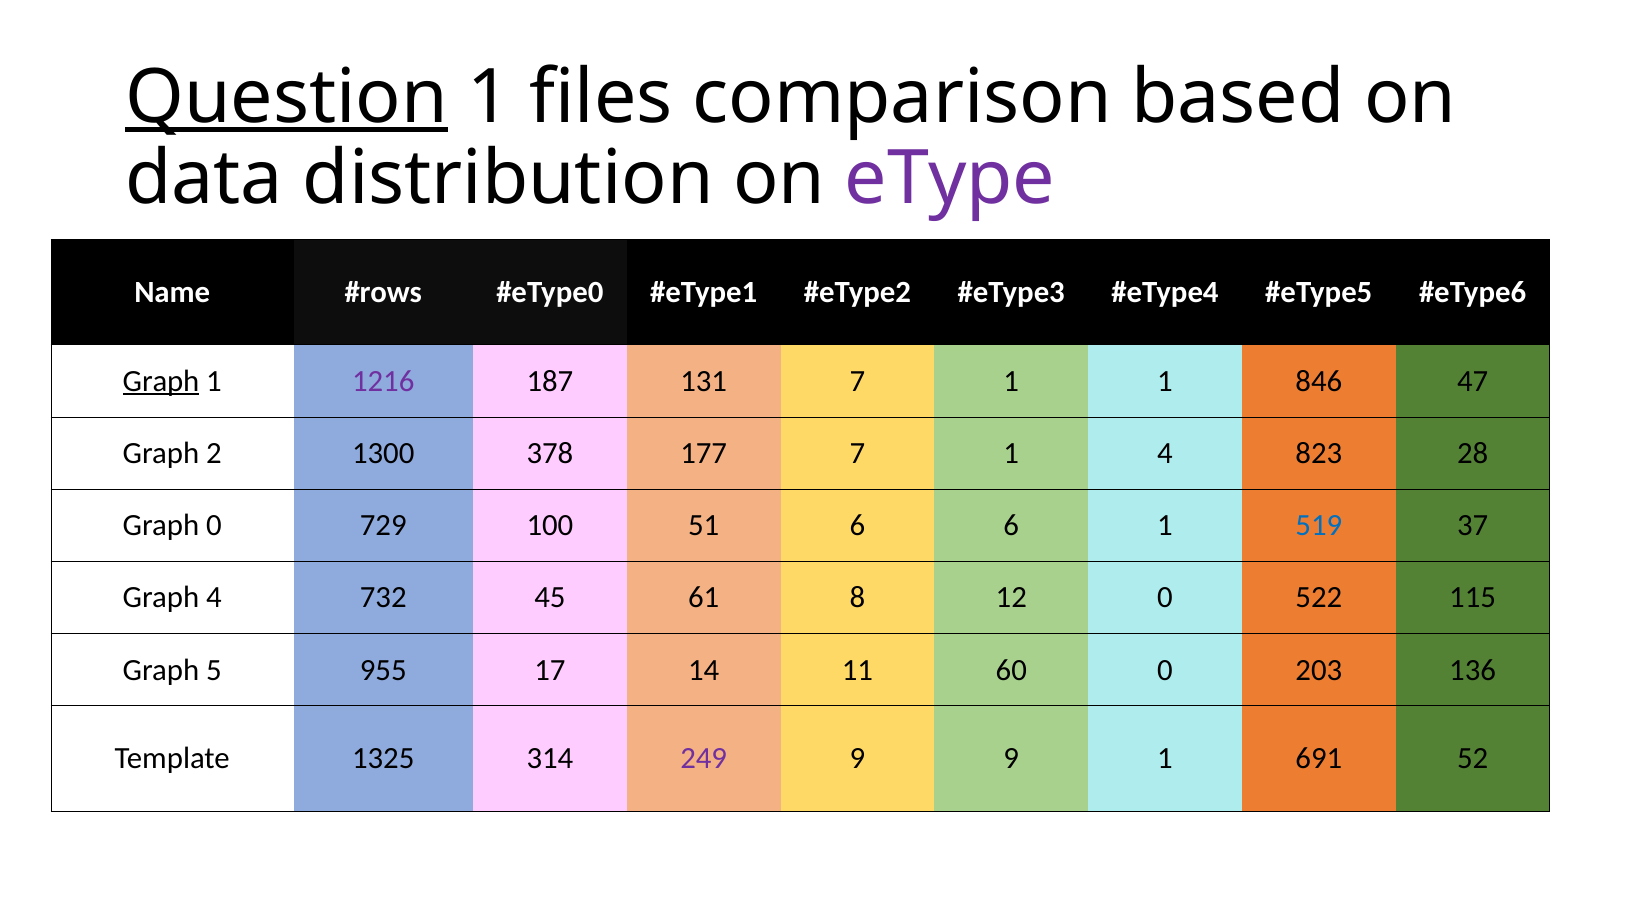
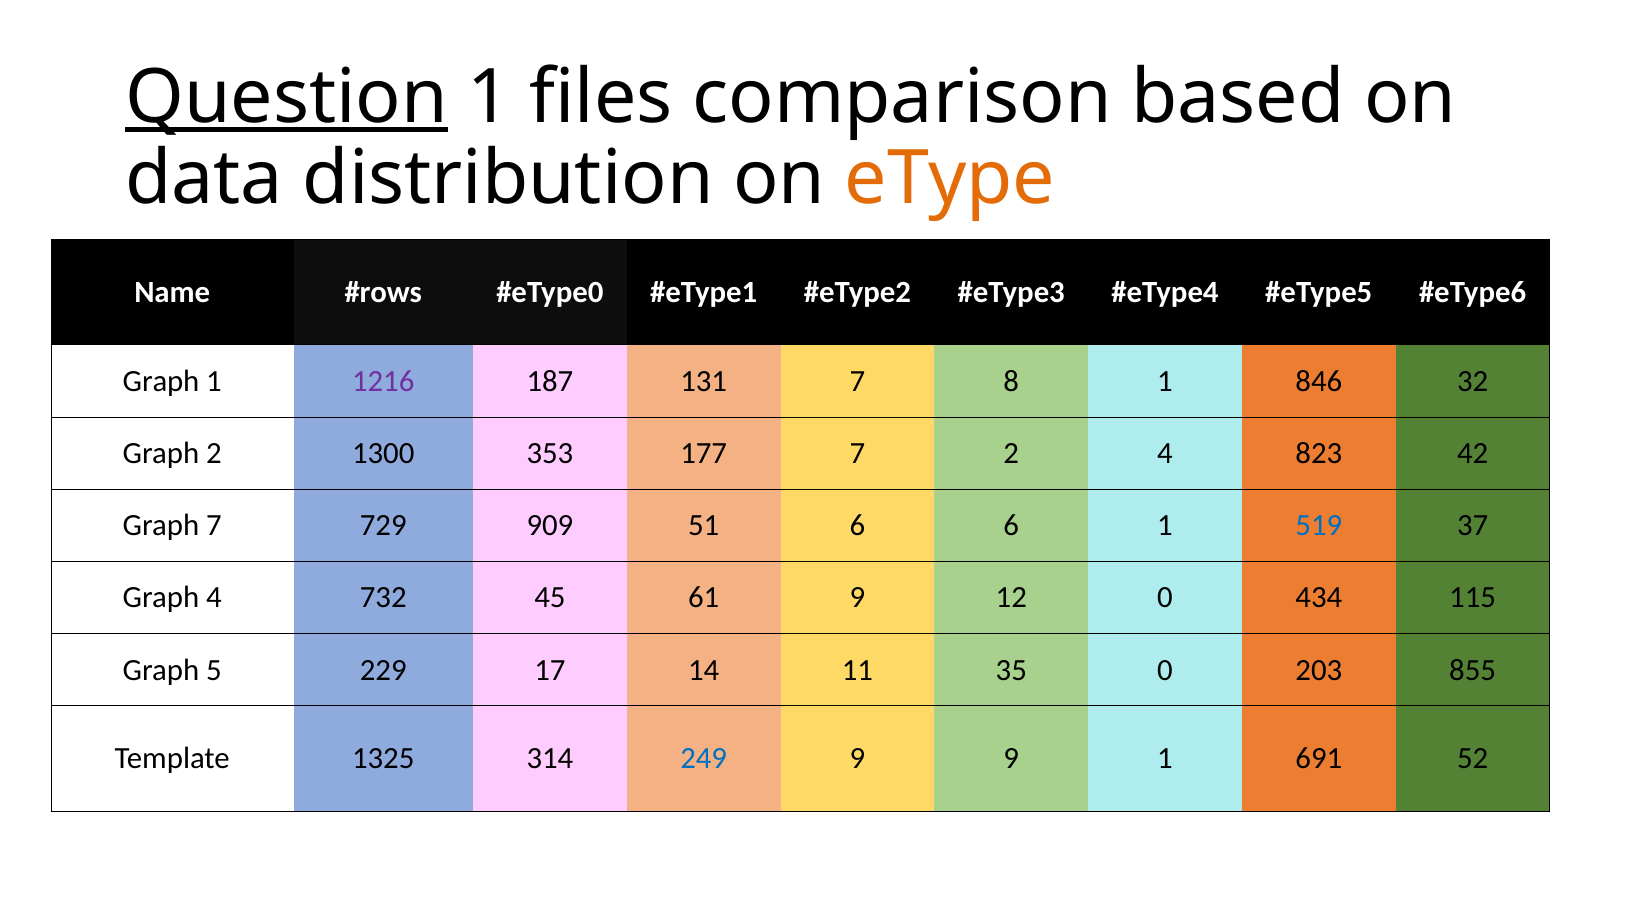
eType colour: purple -> orange (950, 179)
Graph underline: present -> none (161, 381)
131 7 1: 1 -> 8 (1011, 381)
47: 47 -> 32 (1473, 381)
378: 378 -> 353 (550, 453)
177 7 1: 1 -> 2 (1011, 453)
28: 28 -> 42 (1473, 453)
Graph 0: 0 -> 7 (214, 526)
100: 100 -> 909 (550, 526)
61 8: 8 -> 9 (857, 598)
522: 522 -> 434 (1319, 598)
955: 955 -> 229 (383, 670)
60: 60 -> 35 (1011, 670)
136: 136 -> 855 (1473, 670)
249 colour: purple -> blue (704, 759)
